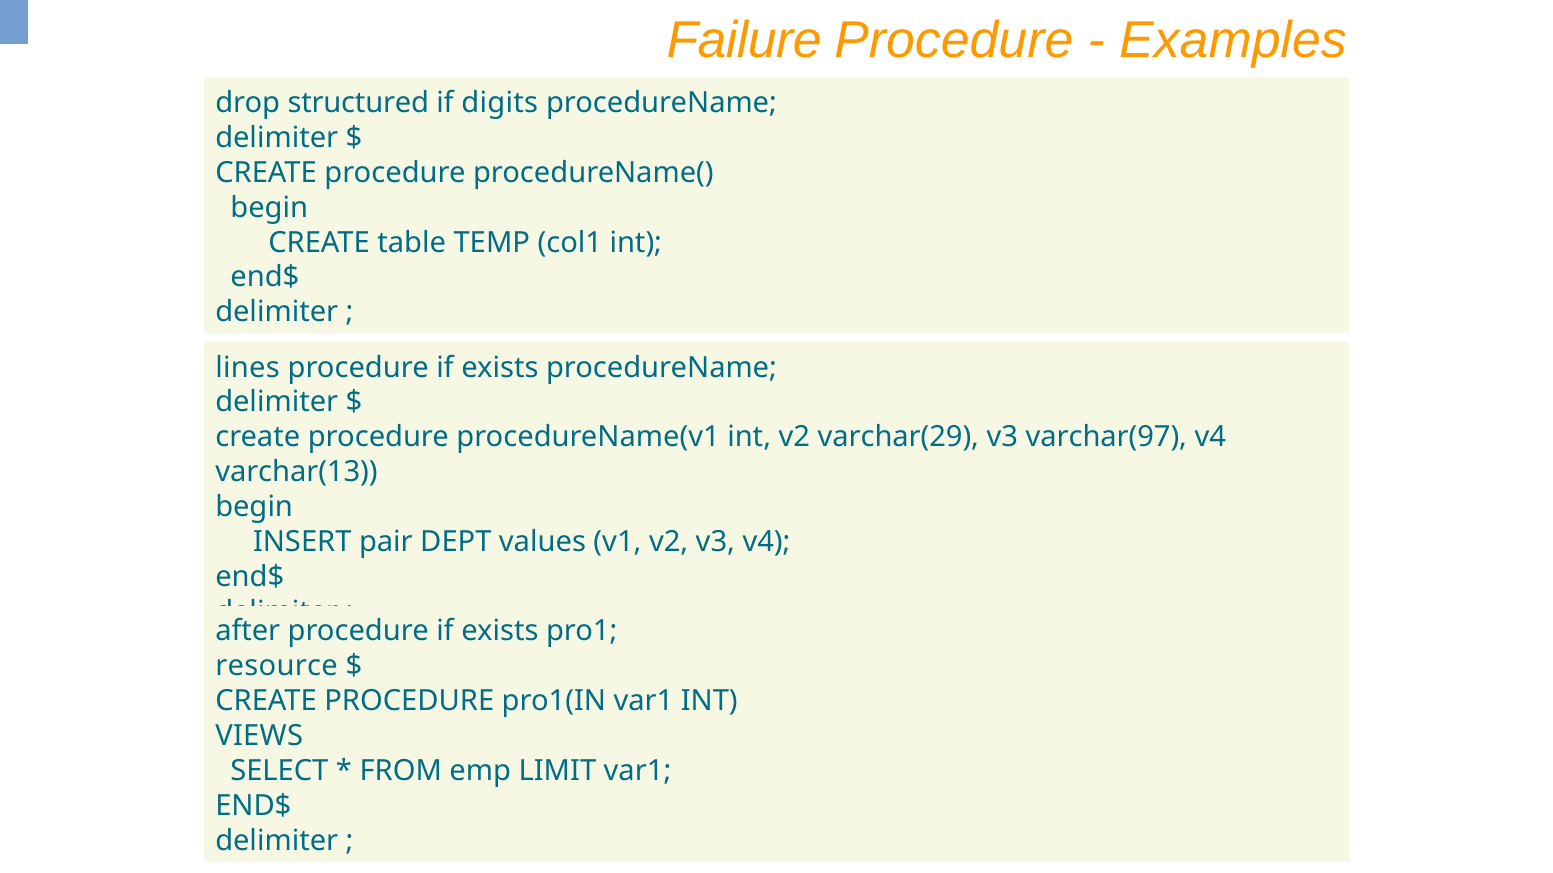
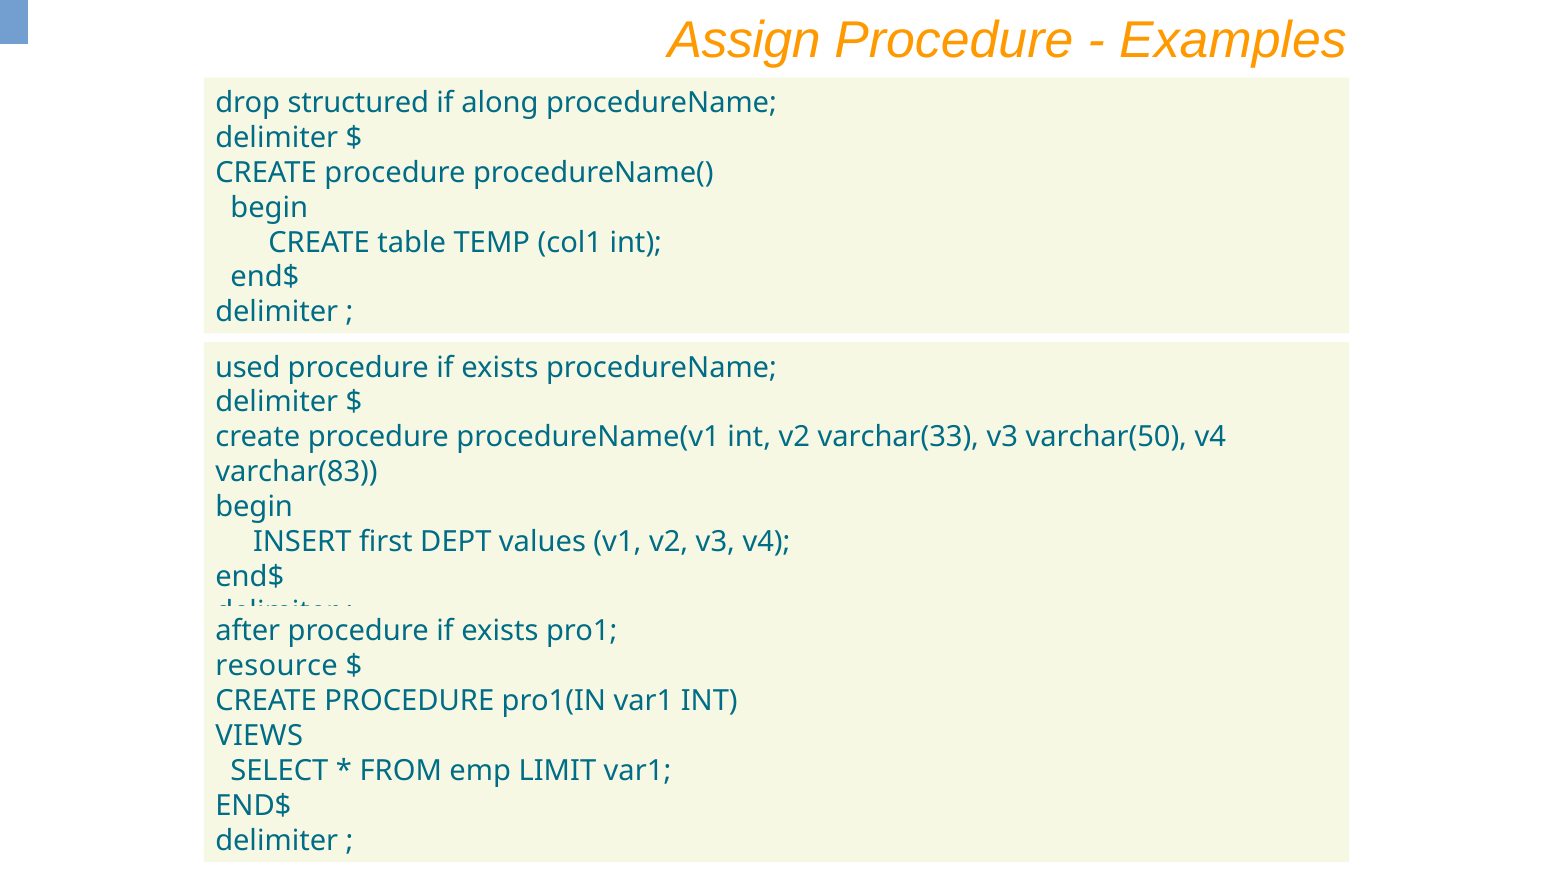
Failure: Failure -> Assign (744, 40)
digits: digits -> along (500, 103)
lines: lines -> used (248, 368)
varchar(29: varchar(29 -> varchar(33 (898, 438)
varchar(97: varchar(97 -> varchar(50 (1106, 438)
varchar(13: varchar(13 -> varchar(83 (296, 473)
pair: pair -> first (386, 542)
